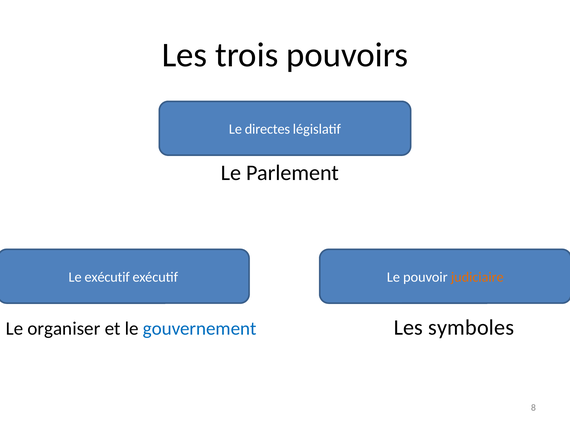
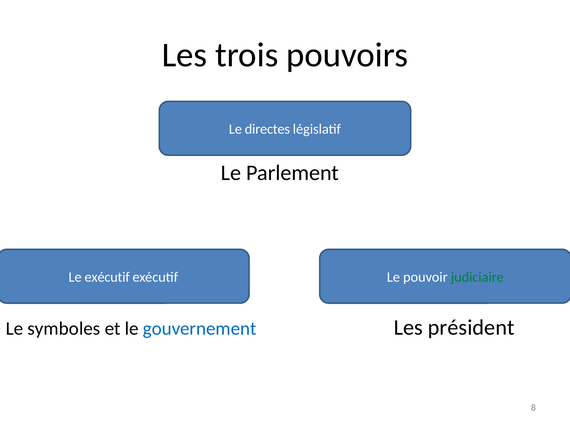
judiciaire colour: orange -> green (477, 278)
organiser: organiser -> symboles (64, 329)
symboles: symboles -> président (471, 328)
